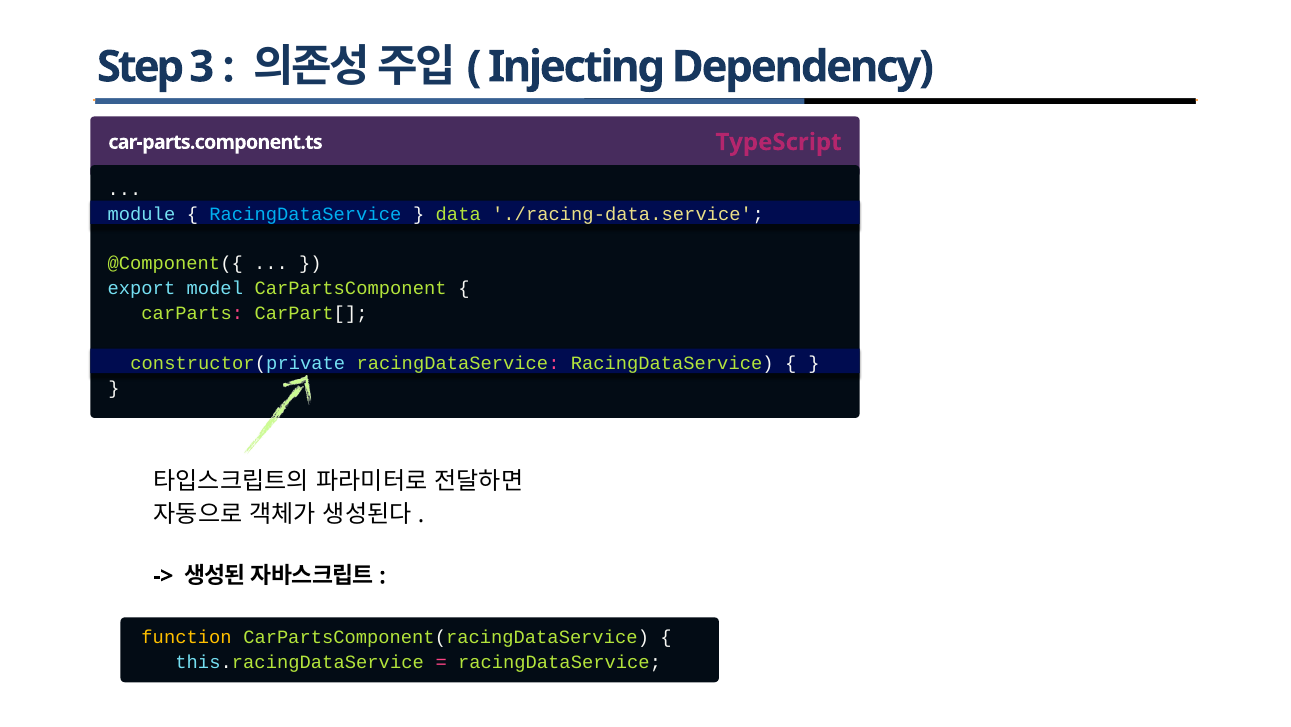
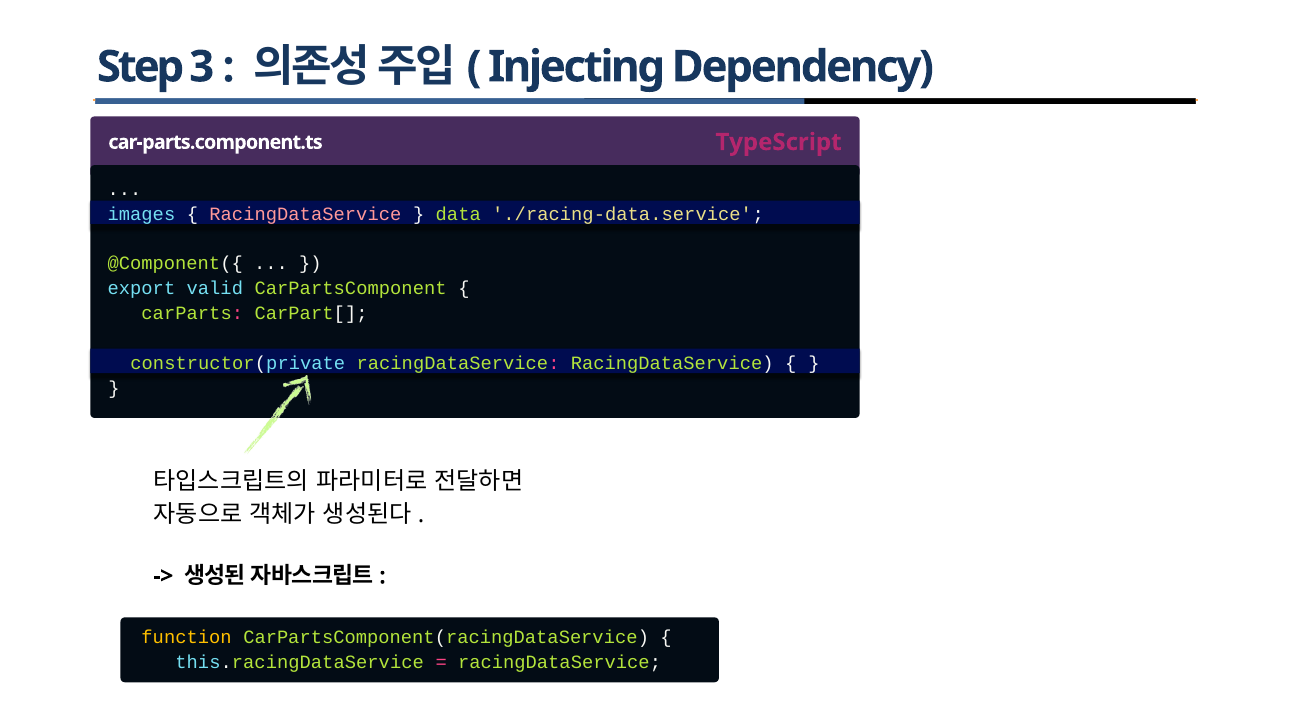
module: module -> images (141, 214)
RacingDataService colour: light blue -> pink (305, 214)
model: model -> valid (215, 288)
